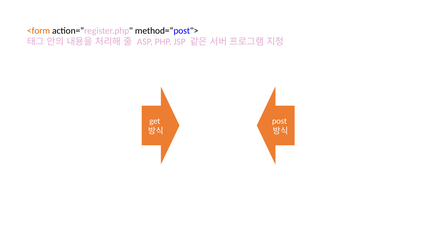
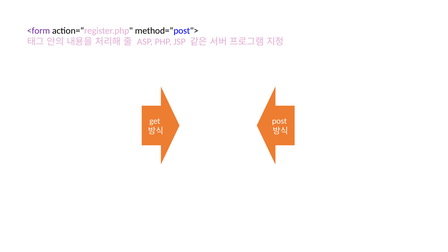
<form colour: orange -> purple (39, 31)
